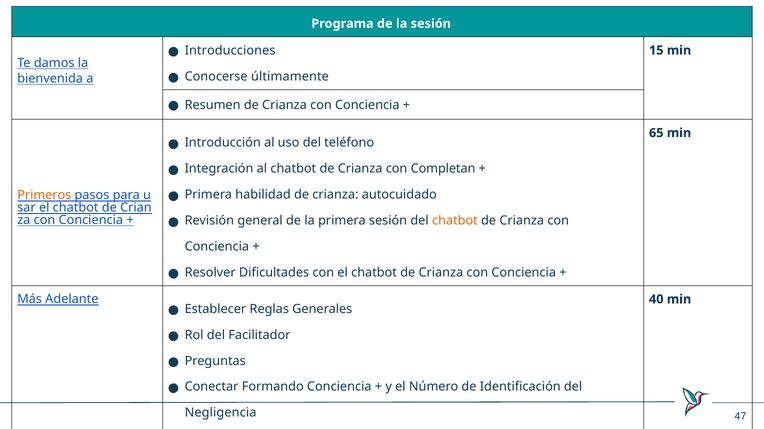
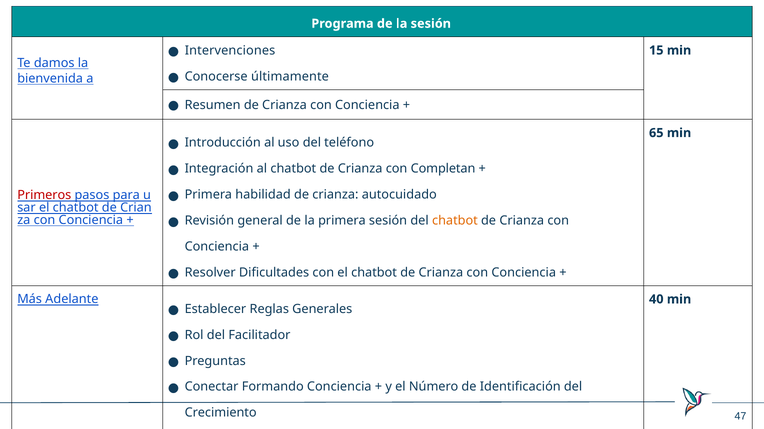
Introducciones: Introducciones -> Intervenciones (230, 51)
Primeros colour: orange -> red (44, 196)
Negligencia: Negligencia -> Crecimiento (221, 413)
